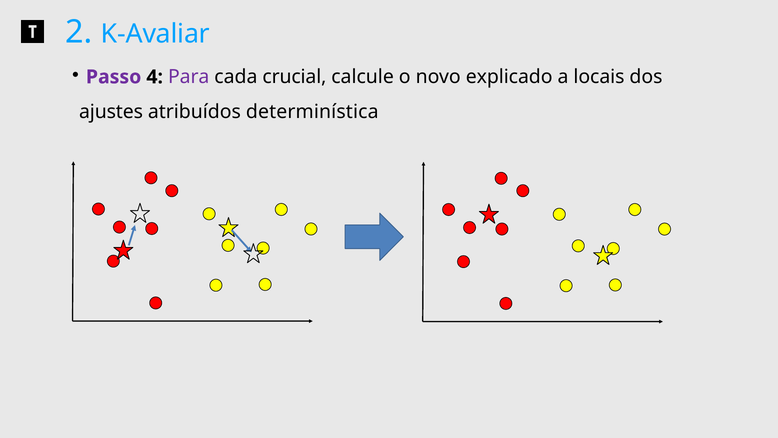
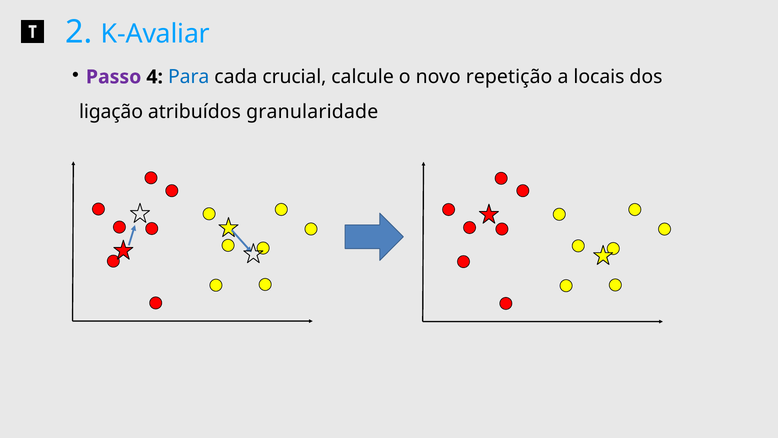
Para colour: purple -> blue (189, 77)
explicado: explicado -> repetição (509, 77)
ajustes: ajustes -> ligação (111, 112)
determinística: determinística -> granularidade (312, 112)
